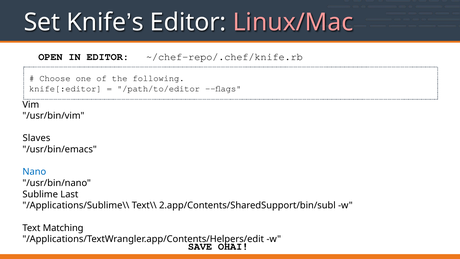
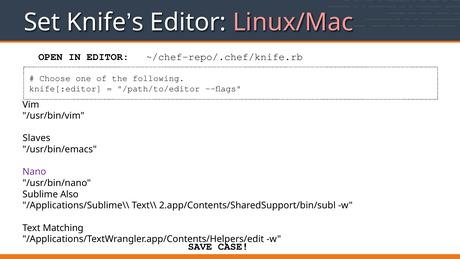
Nano colour: blue -> purple (34, 172)
Last: Last -> Also (69, 194)
OHAI: OHAI -> CASE (233, 246)
